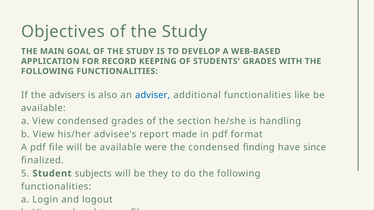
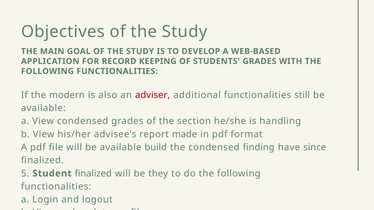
advisers: advisers -> modern (67, 95)
adviser colour: blue -> red (153, 95)
like: like -> still (302, 95)
were: were -> build (156, 148)
Student subjects: subjects -> finalized (93, 174)
